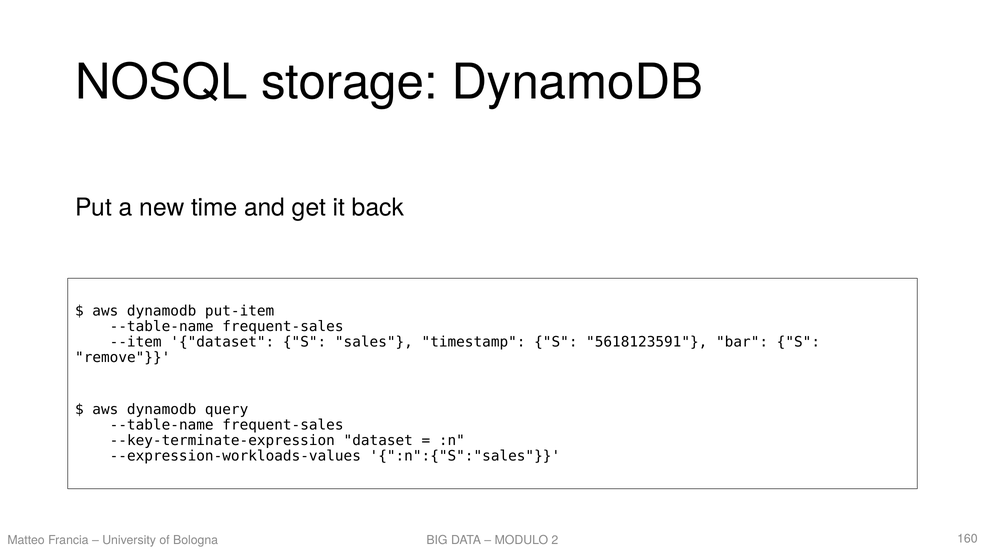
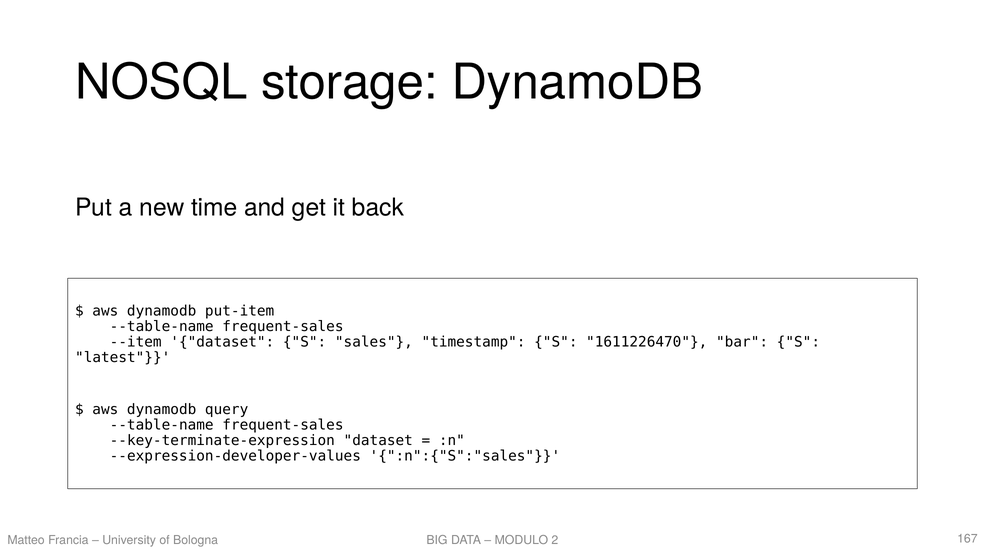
5618123591: 5618123591 -> 1611226470 (647, 342)
remove: remove -> latest (123, 358)
--expression-workloads-values: --expression-workloads-values -> --expression-developer-values (235, 456)
160: 160 -> 167 (967, 539)
